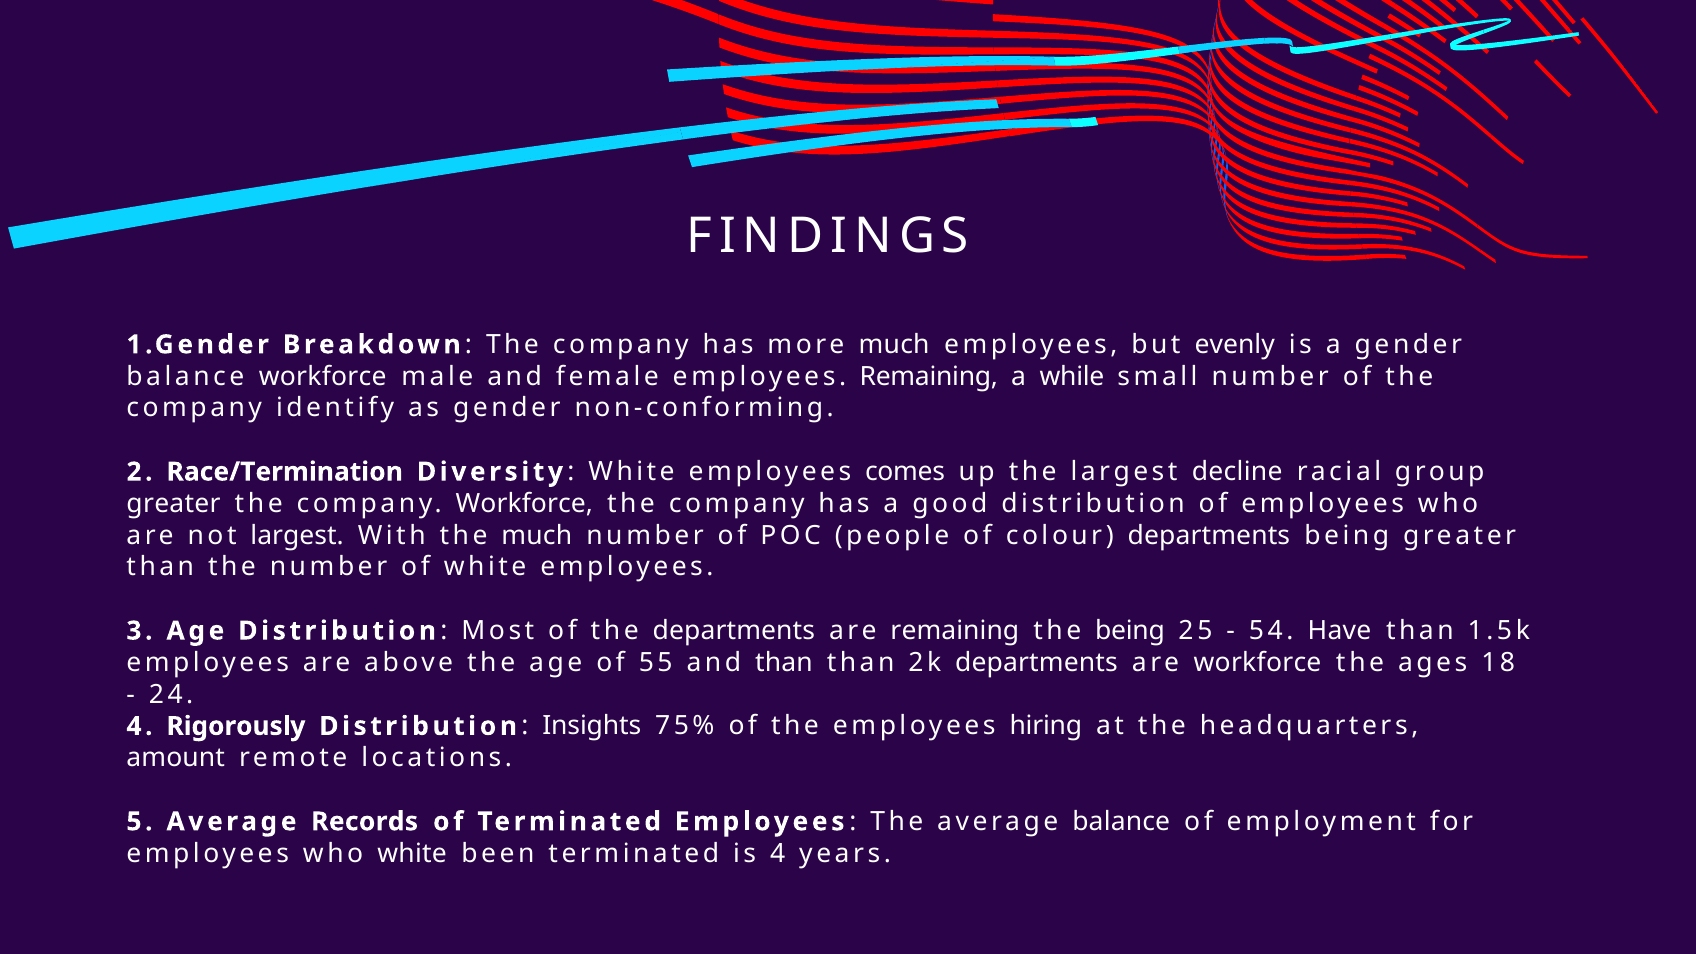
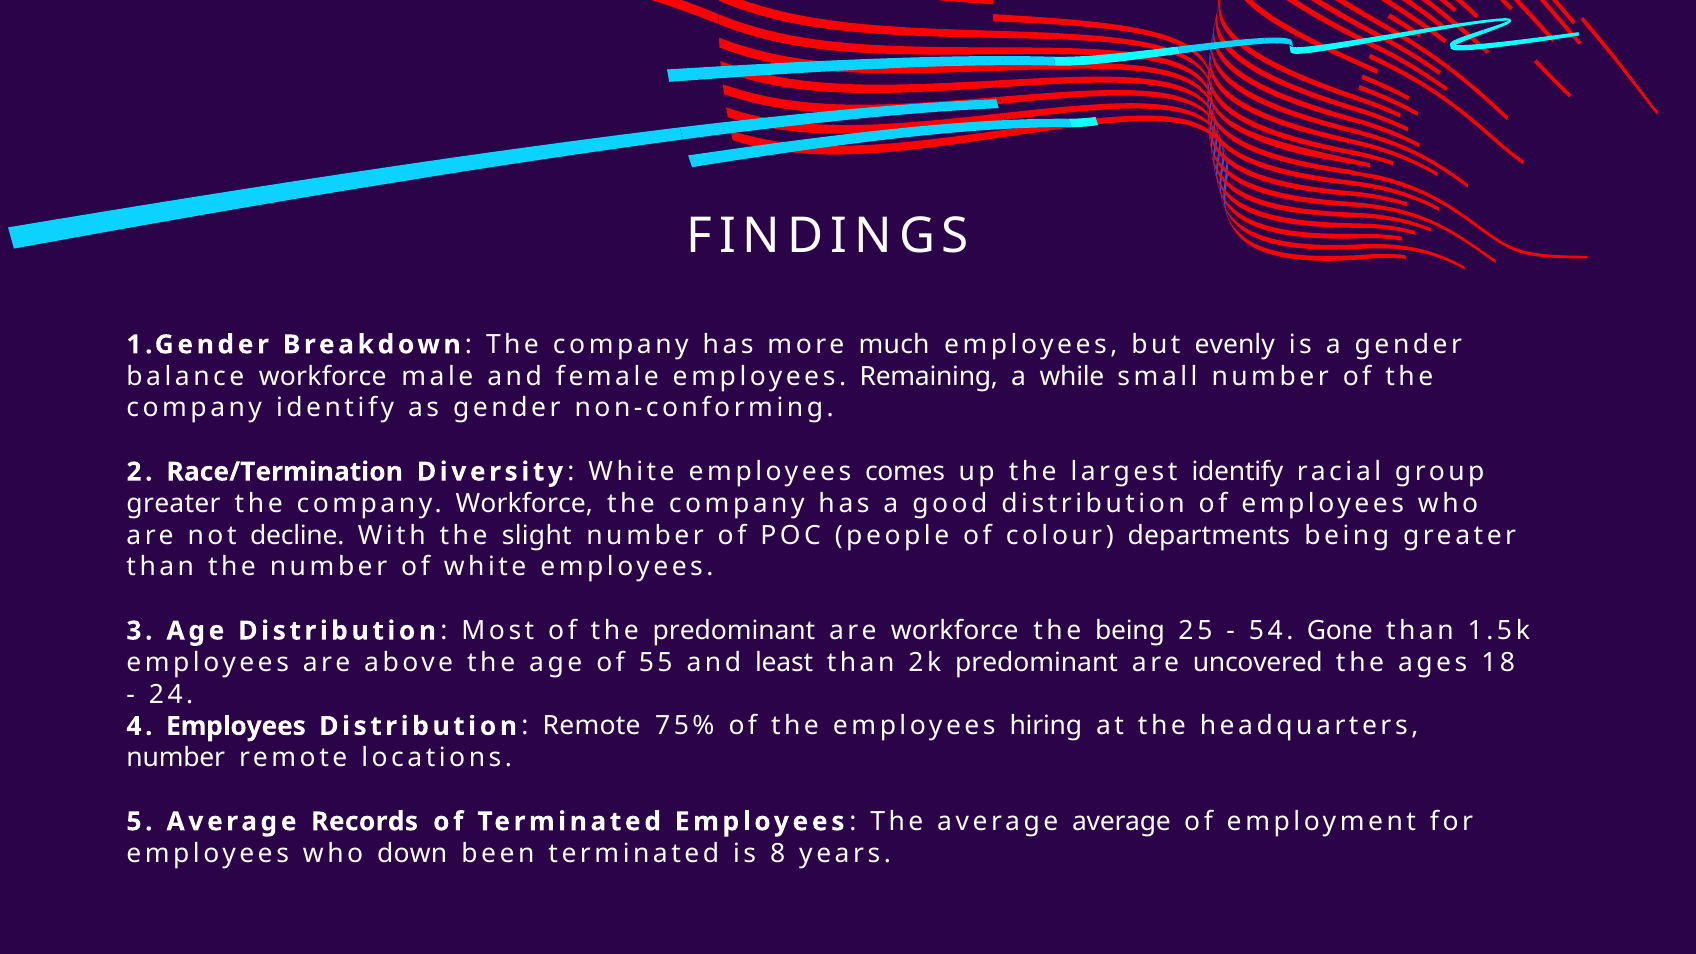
largest decline: decline -> identify (1237, 472)
not largest: largest -> decline (297, 535)
the much: much -> slight (537, 535)
the departments: departments -> predominant (734, 631)
are remaining: remaining -> workforce (955, 631)
Have: Have -> Gone (1340, 631)
and than: than -> least (784, 663)
2k departments: departments -> predominant (1037, 663)
are workforce: workforce -> uncovered (1258, 663)
4 Rigorously: Rigorously -> Employees (236, 726)
Distribution Insights: Insights -> Remote (592, 726)
amount: amount -> number (176, 758)
average balance: balance -> average (1121, 822)
who white: white -> down (412, 853)
is 4: 4 -> 8 (778, 853)
